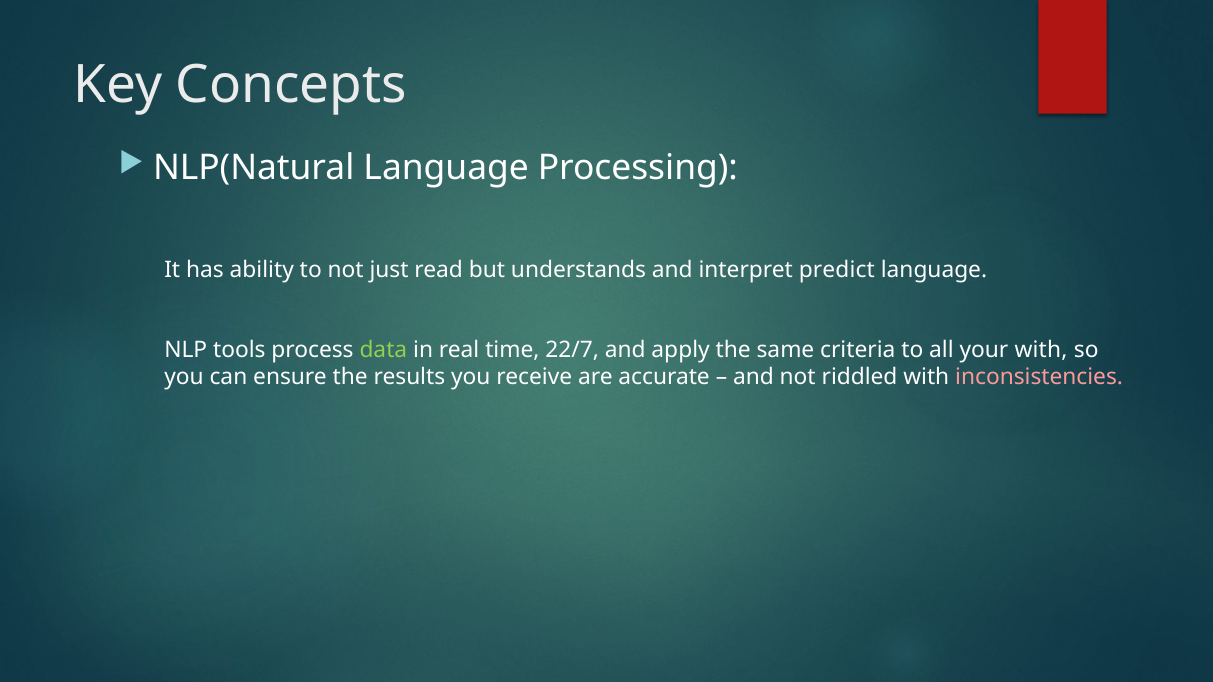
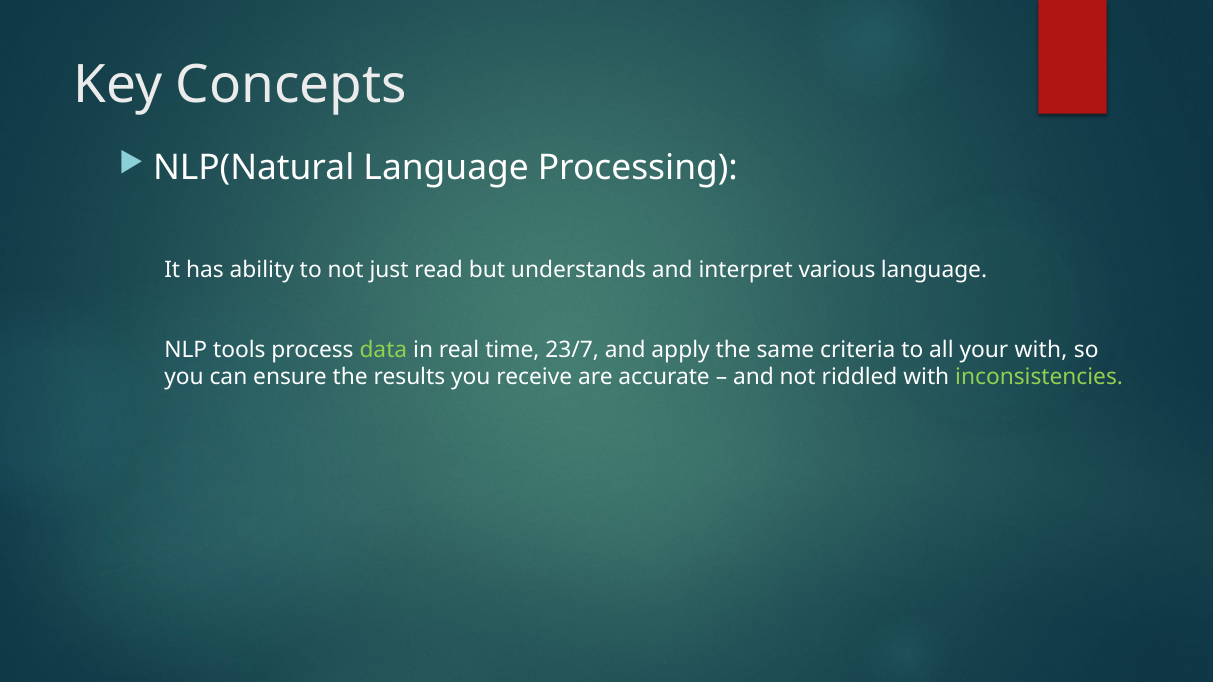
predict: predict -> various (837, 270)
22/7: 22/7 -> 23/7 (572, 350)
inconsistencies colour: pink -> light green (1039, 377)
